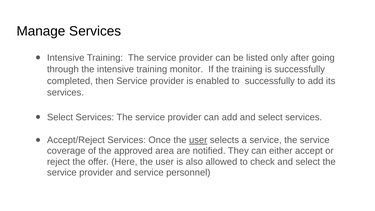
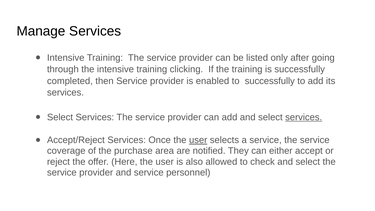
monitor: monitor -> clicking (186, 69)
services underline: none -> present (304, 117)
approved: approved -> purchase (133, 151)
